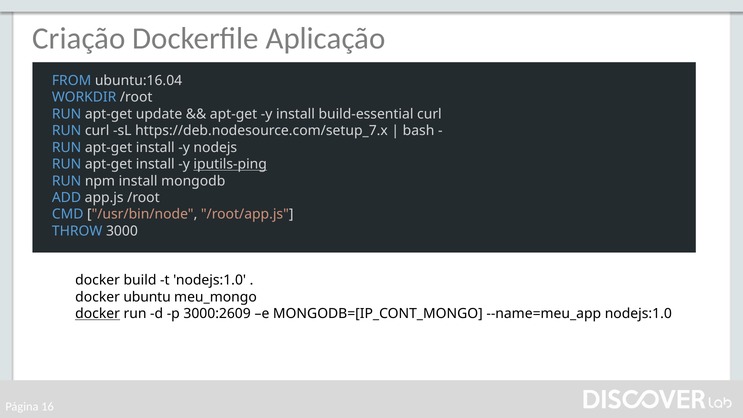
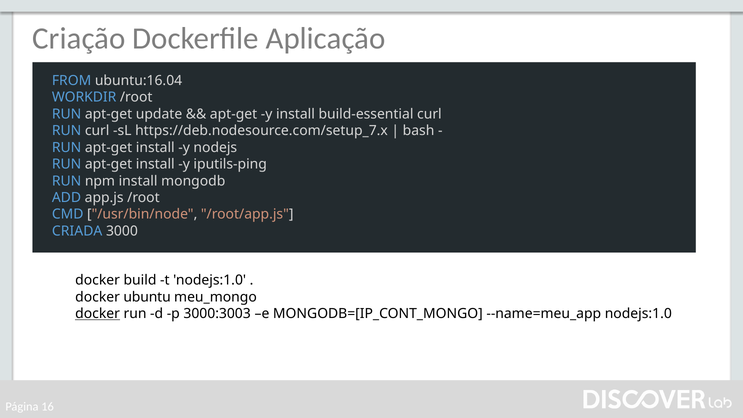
iputils-ping underline: present -> none (230, 164)
THROW: THROW -> CRIADA (77, 231)
3000:2609: 3000:2609 -> 3000:3003 (217, 314)
